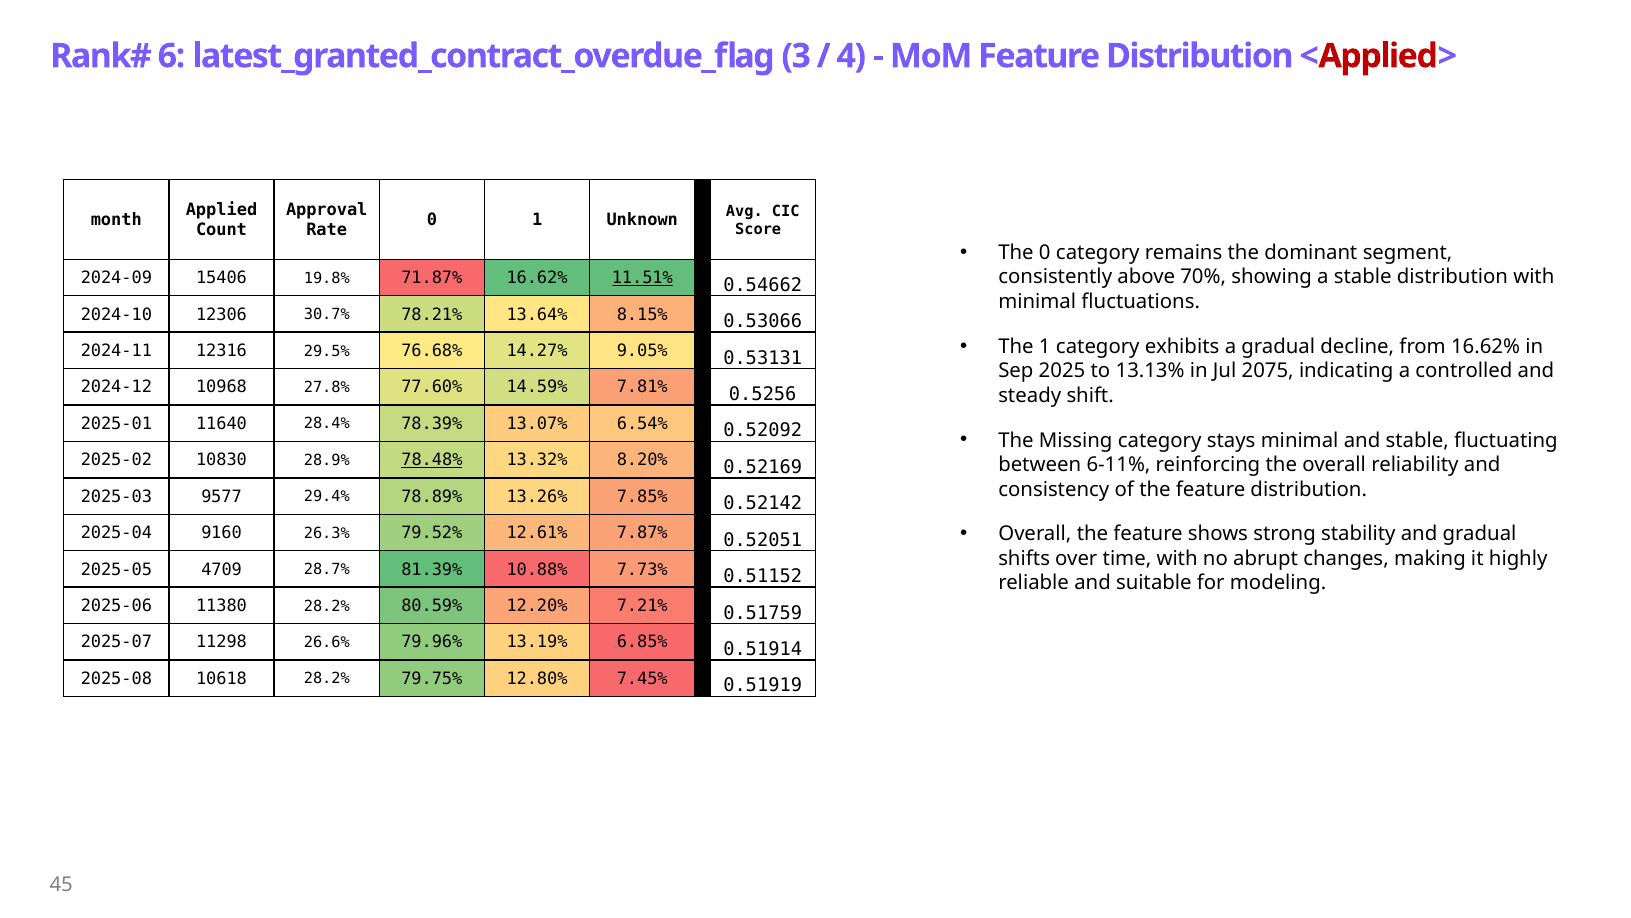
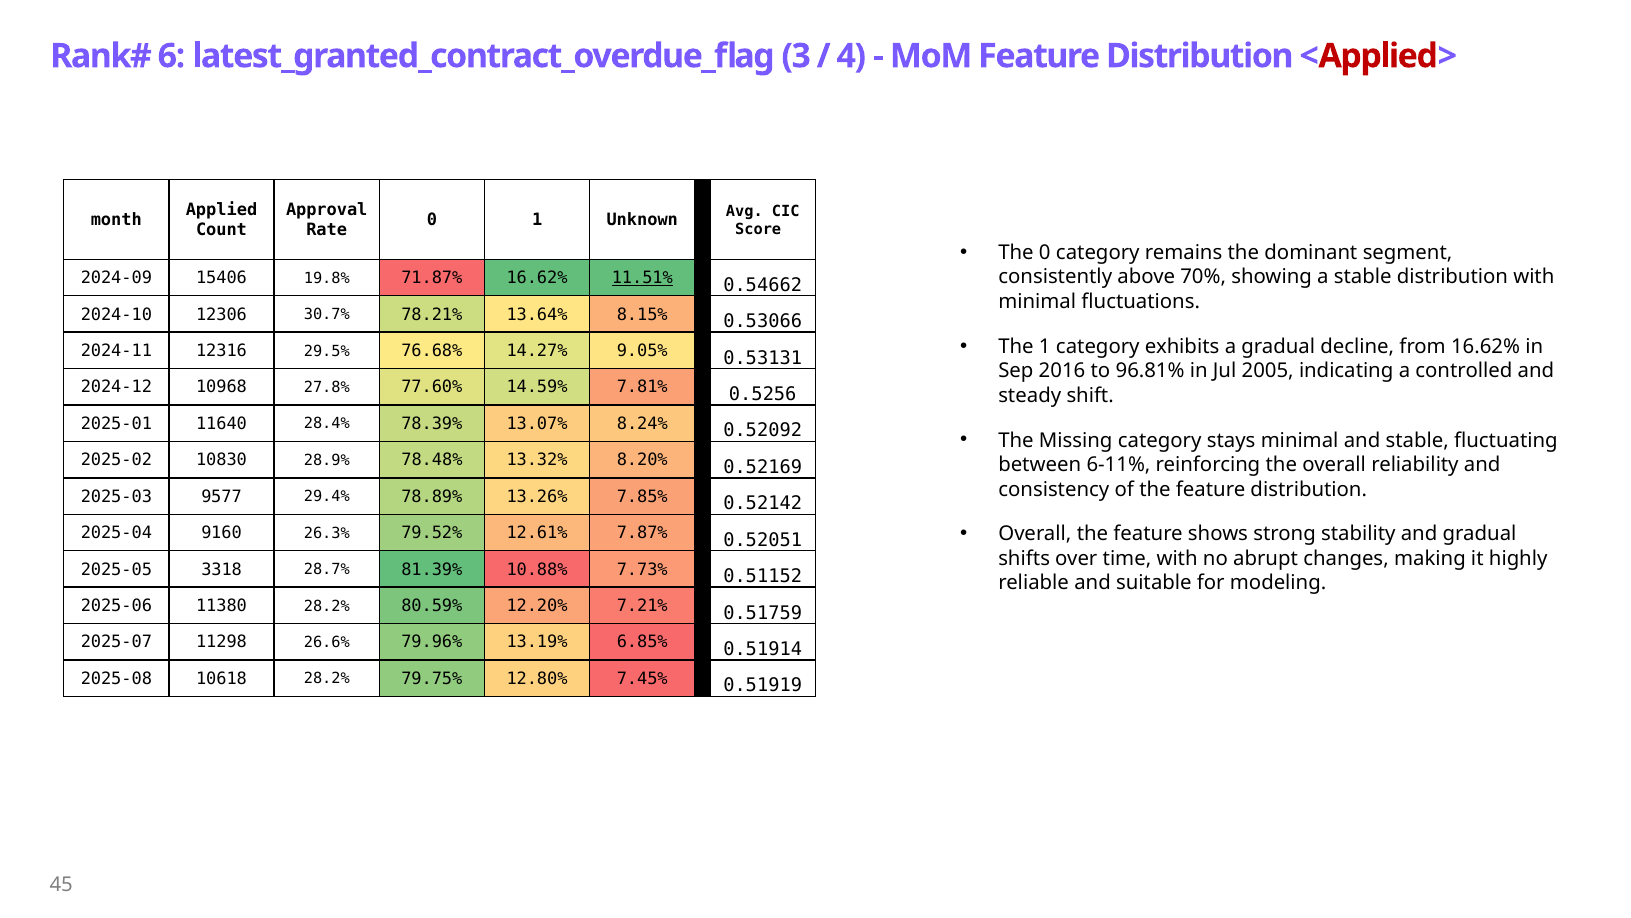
2025: 2025 -> 2016 (1062, 371)
13.13%: 13.13% -> 96.81% (1150, 371)
2075: 2075 -> 2005 (1268, 371)
6.54%: 6.54% -> 8.24% (642, 424)
78.48% underline: present -> none (432, 460)
4709: 4709 -> 3318 (222, 569)
